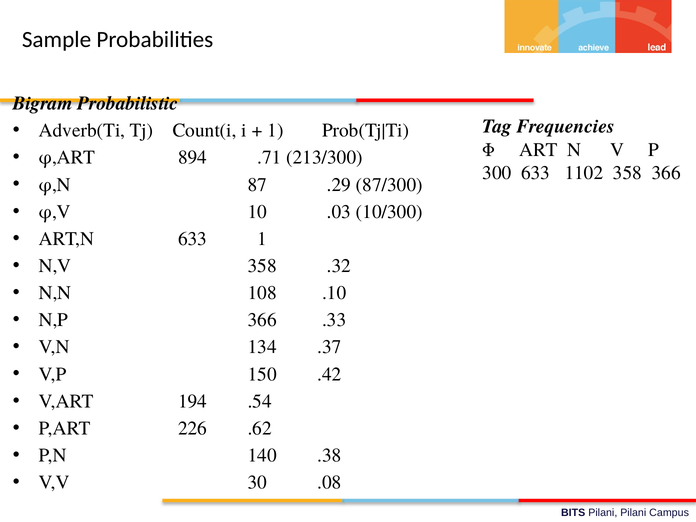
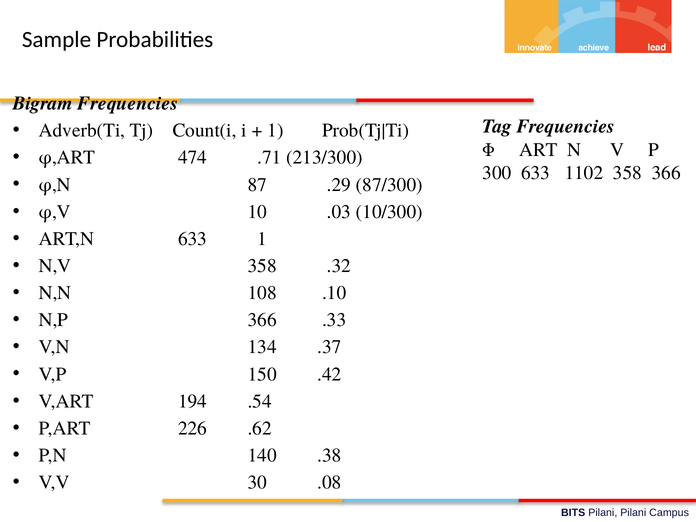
Bigram Probabilistic: Probabilistic -> Frequencies (128, 103)
894: 894 -> 474 (193, 158)
